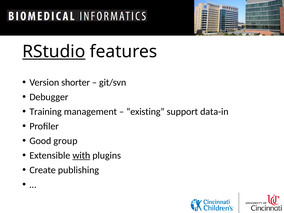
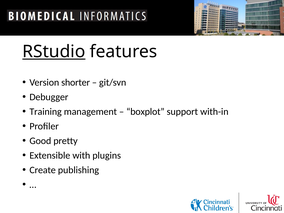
existing: existing -> boxplot (145, 112)
data-in: data-in -> with-in (214, 112)
group: group -> pretty (66, 141)
with underline: present -> none (81, 155)
